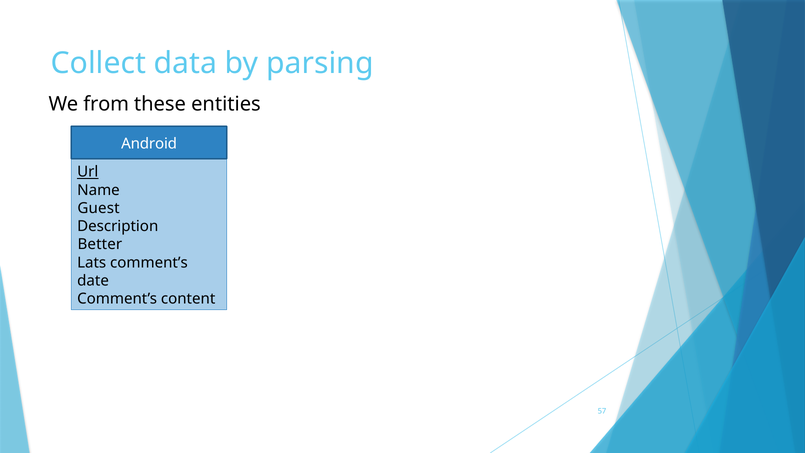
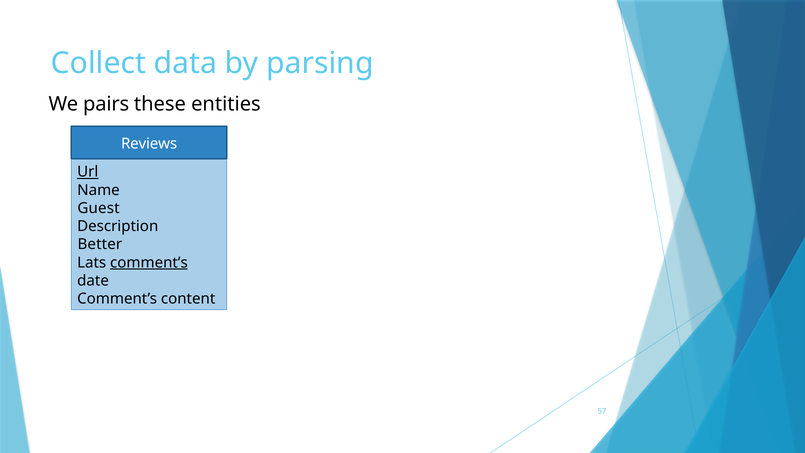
from: from -> pairs (106, 104)
Android: Android -> Reviews (149, 144)
comment’s underline: none -> present (149, 262)
